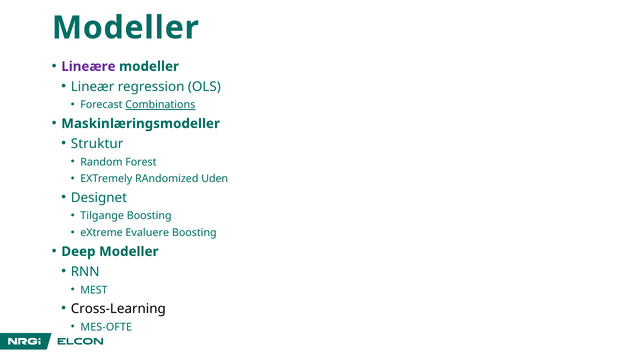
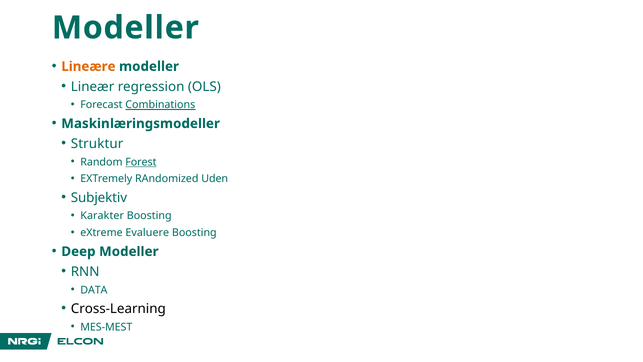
Lineære colour: purple -> orange (88, 66)
Forest underline: none -> present (141, 162)
Designet: Designet -> Subjektiv (99, 197)
Tilgange: Tilgange -> Karakter (102, 216)
MEST: MEST -> DATA (94, 290)
MES-OFTE: MES-OFTE -> MES-MEST (106, 327)
